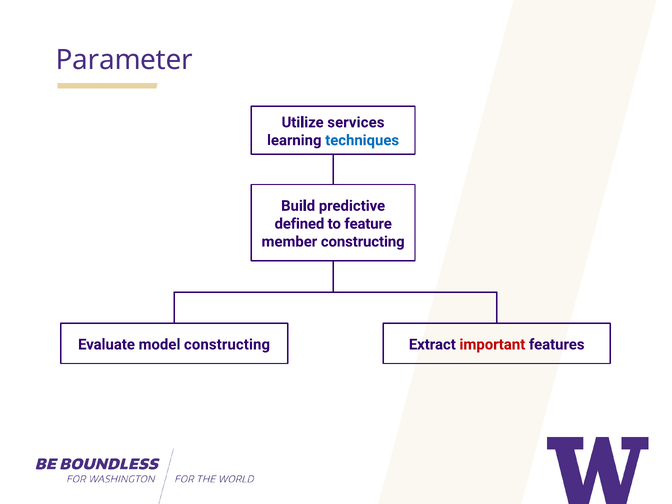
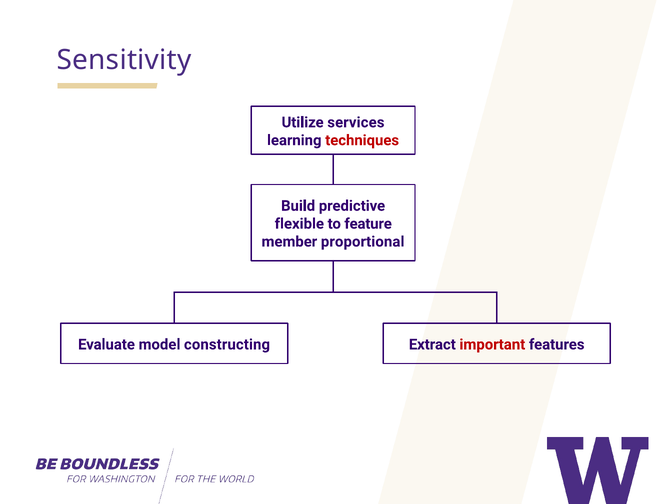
Parameter: Parameter -> Sensitivity (124, 60)
techniques colour: blue -> red (362, 140)
defined: defined -> flexible (299, 224)
member constructing: constructing -> proportional (363, 242)
